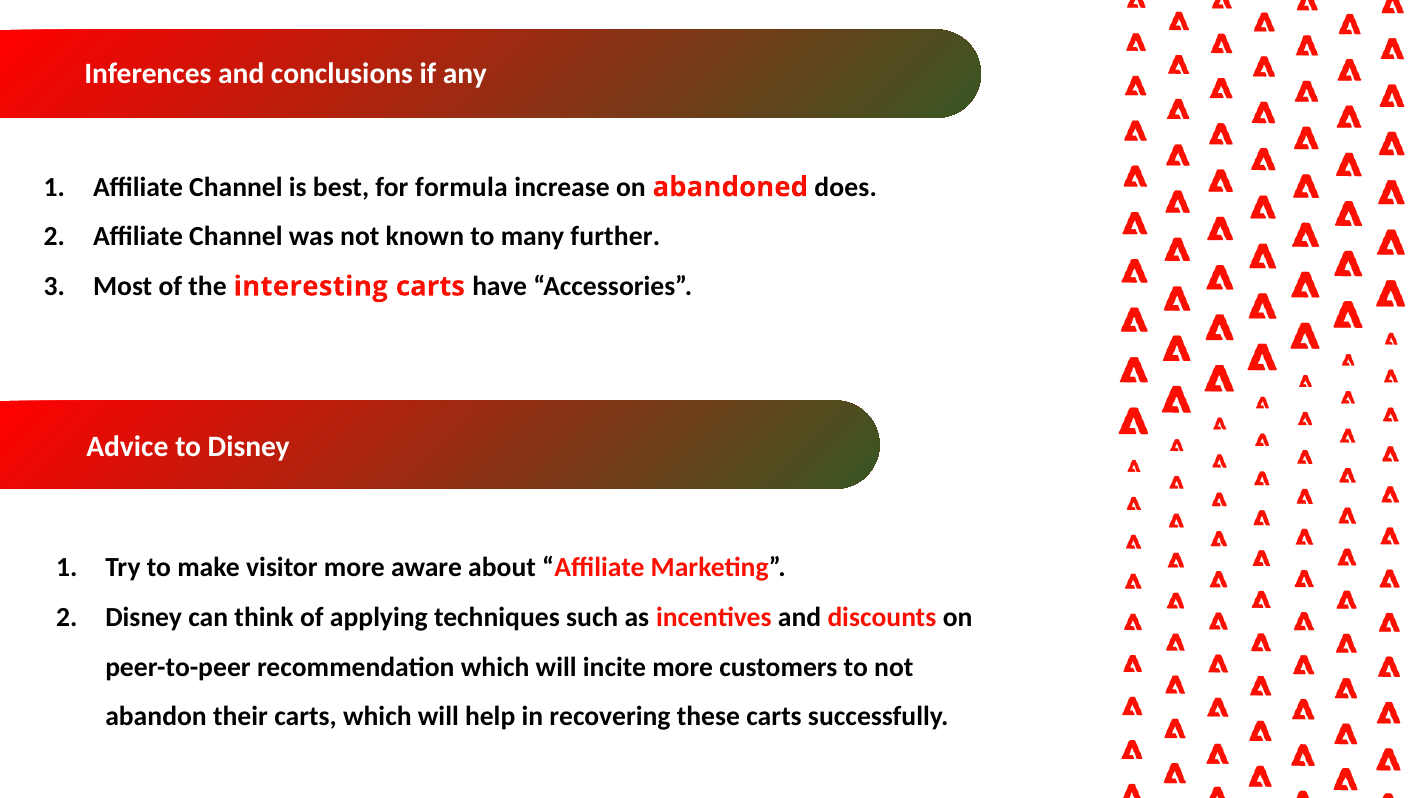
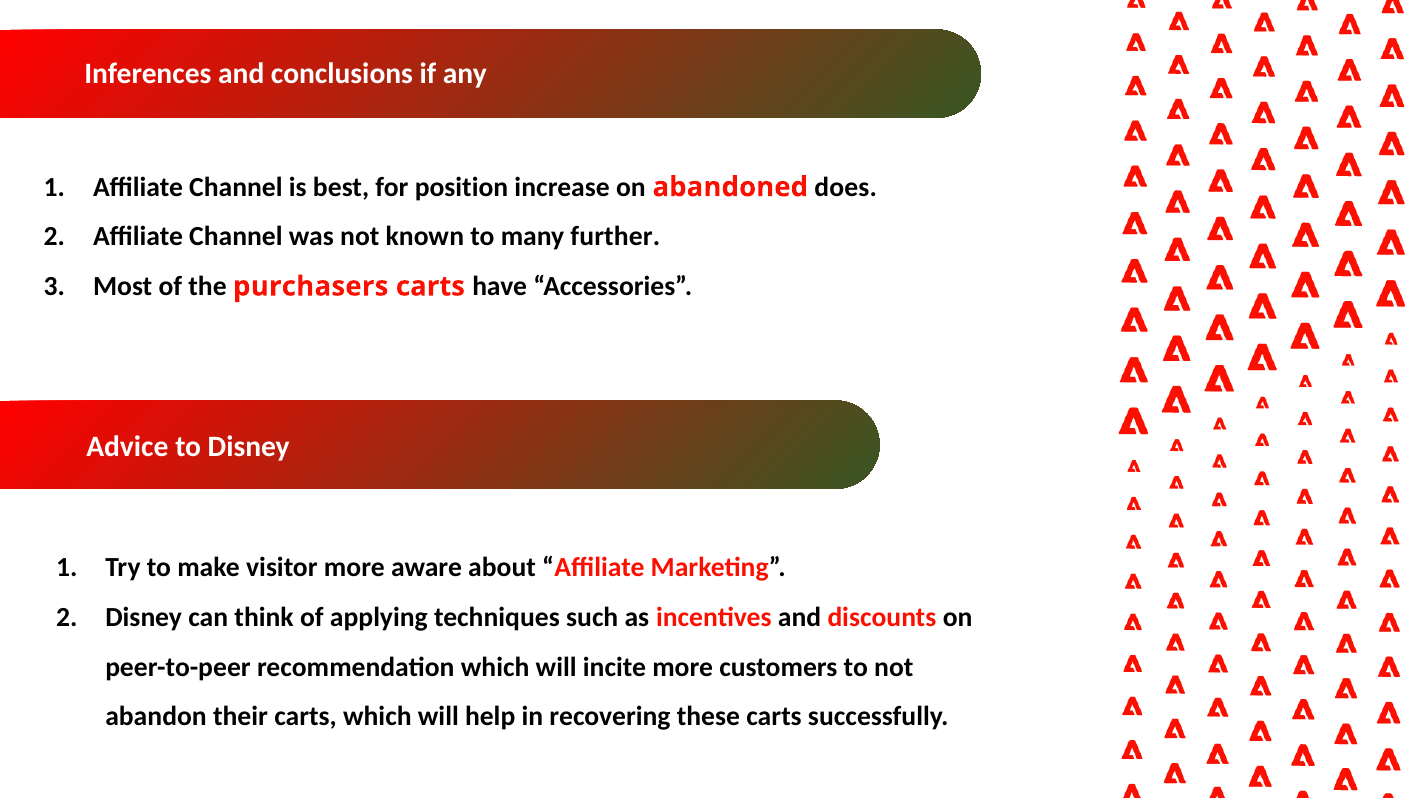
formula: formula -> position (462, 187)
interesting: interesting -> purchasers (311, 286)
